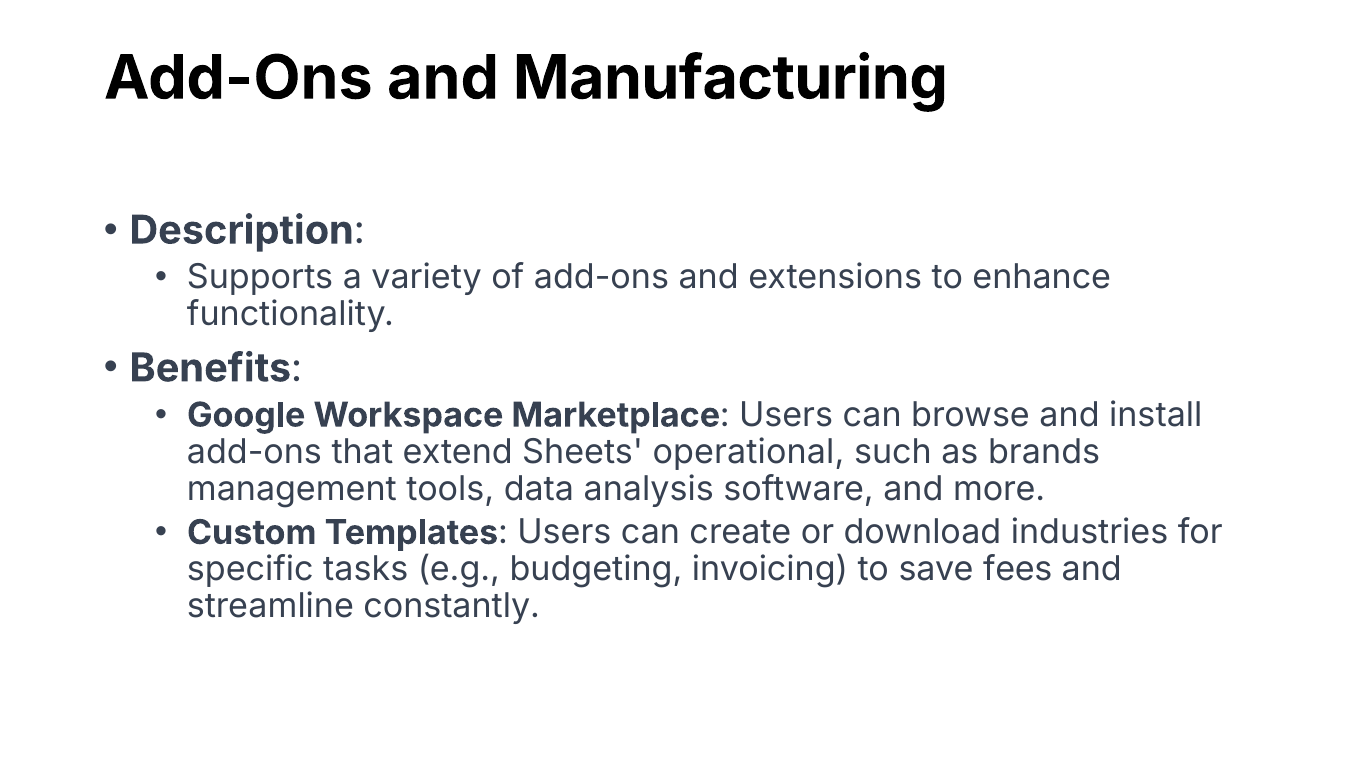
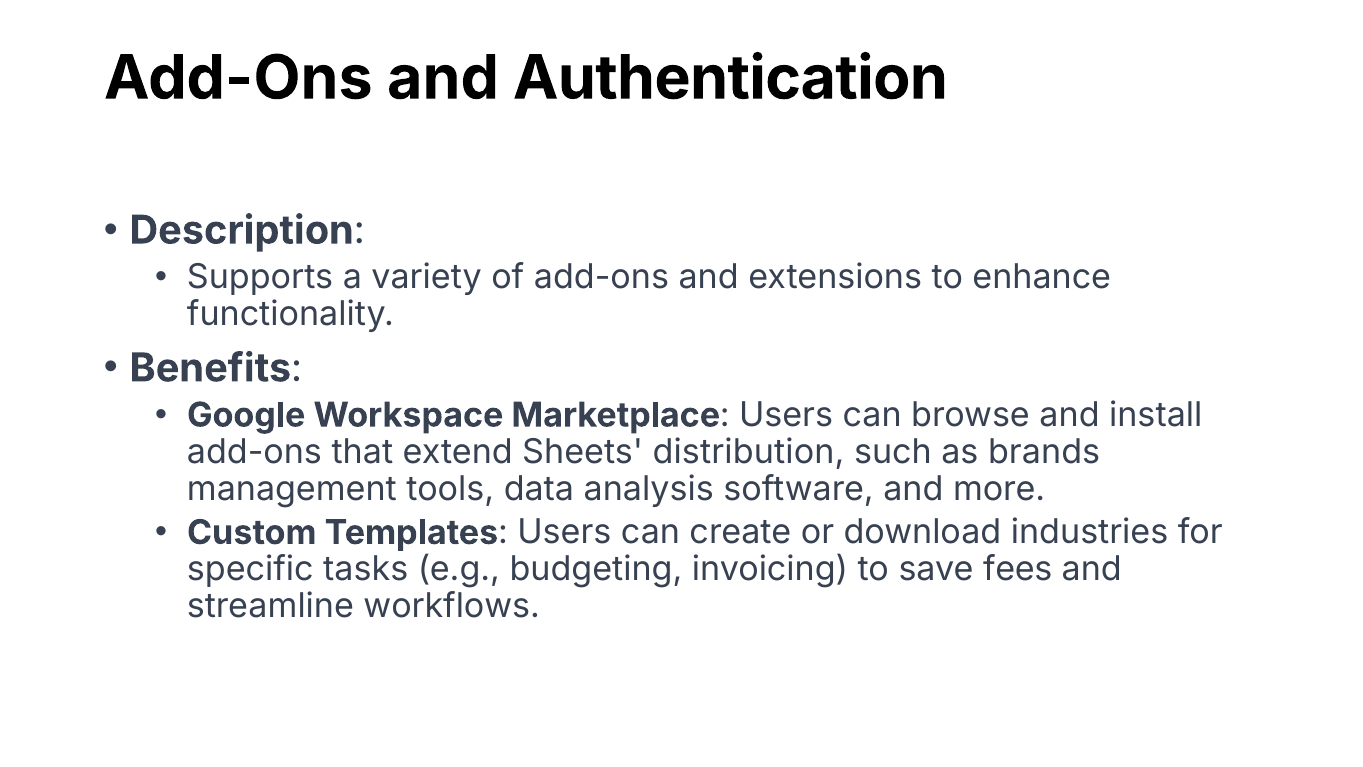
Manufacturing: Manufacturing -> Authentication (730, 78)
operational: operational -> distribution (748, 452)
constantly: constantly -> workflows (452, 606)
